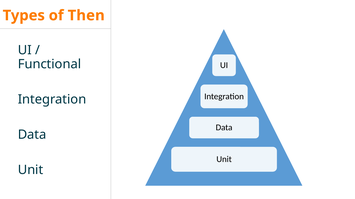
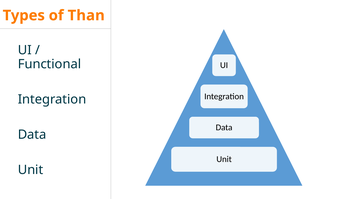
Then: Then -> Than (86, 15)
